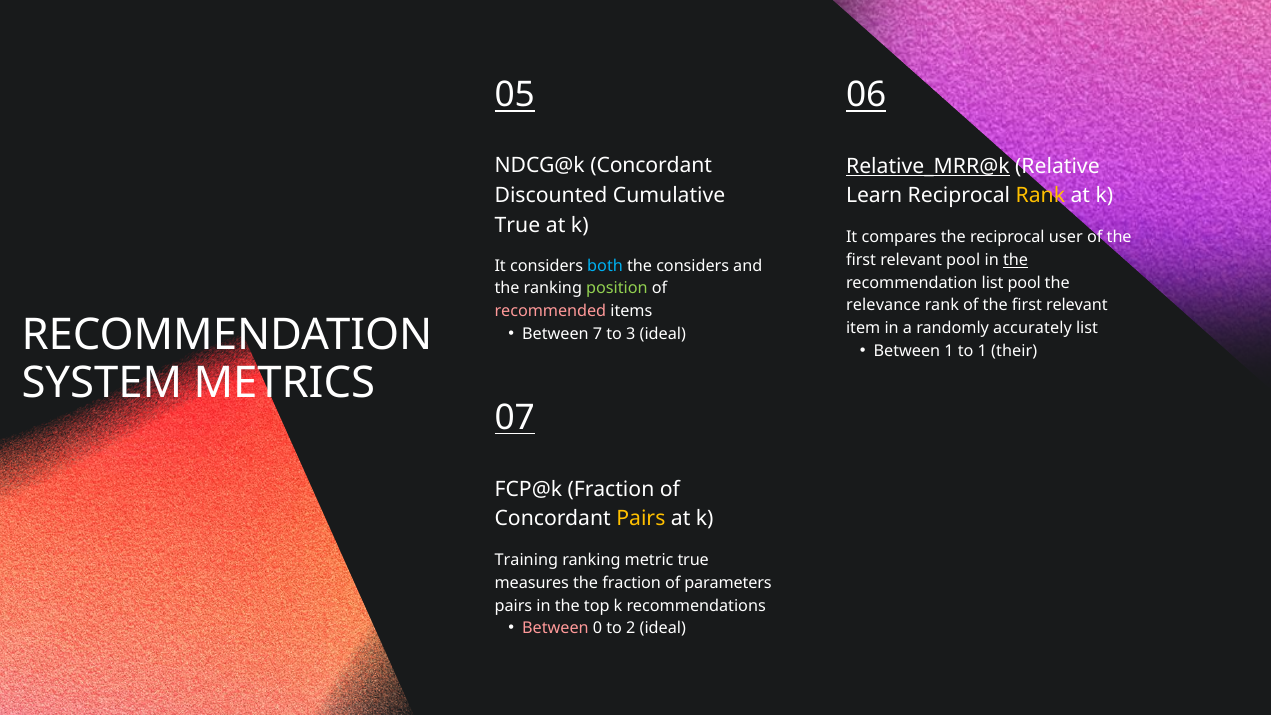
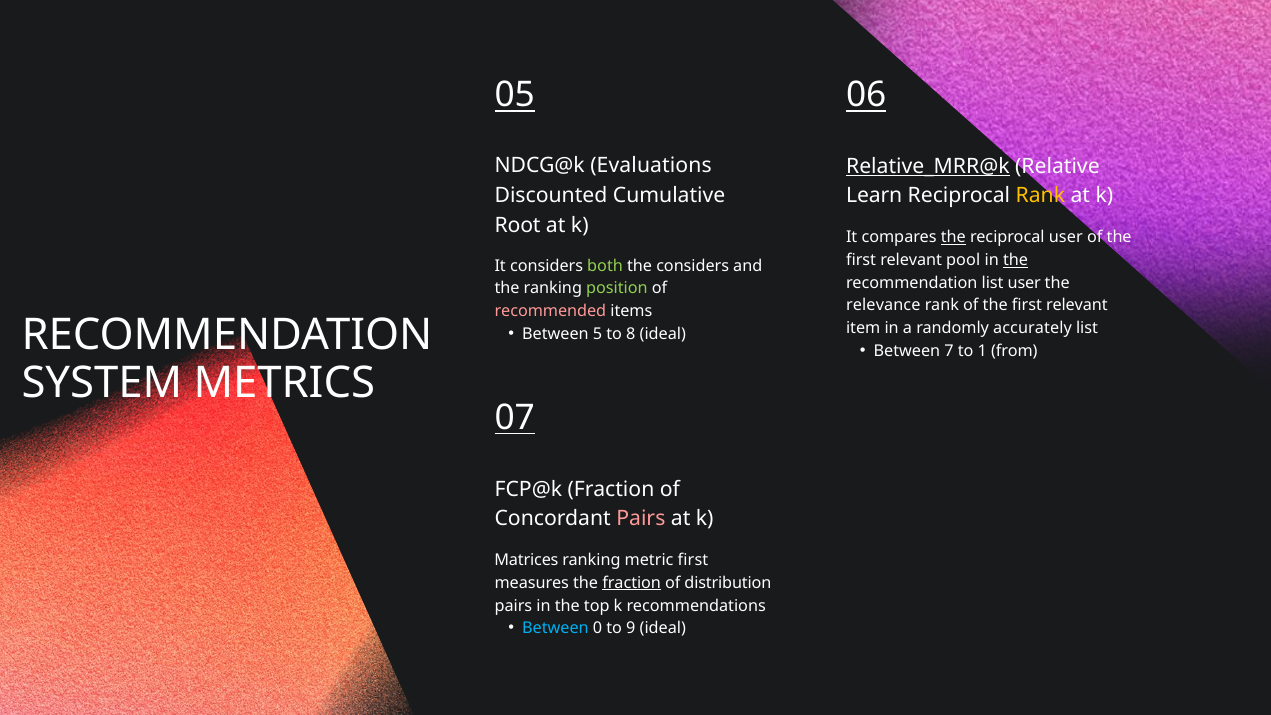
NDCG@k Concordant: Concordant -> Evaluations (651, 166)
True: True -> Root (518, 225)
the underline: none -> present (953, 237)
both colour: light blue -> light green (605, 266)
list pool: pool -> user (1024, 283)
7: 7 -> 5 (598, 334)
3: 3 -> 8 (631, 334)
Between 1: 1 -> 7 (949, 351)
their: their -> from (1014, 351)
Pairs colour: yellow -> pink (641, 519)
Training: Training -> Matrices (526, 560)
metric true: true -> first (693, 560)
fraction underline: none -> present (632, 583)
parameters: parameters -> distribution (728, 583)
Between colour: pink -> light blue (555, 628)
2: 2 -> 9 (631, 628)
